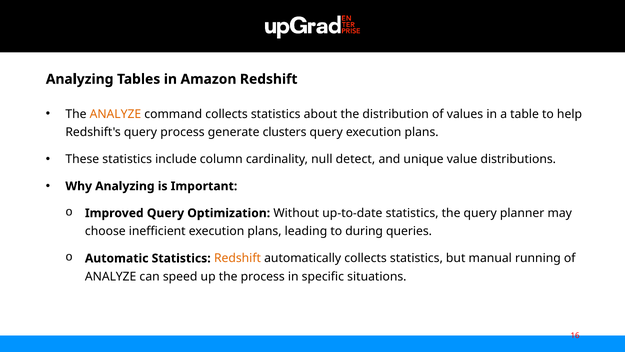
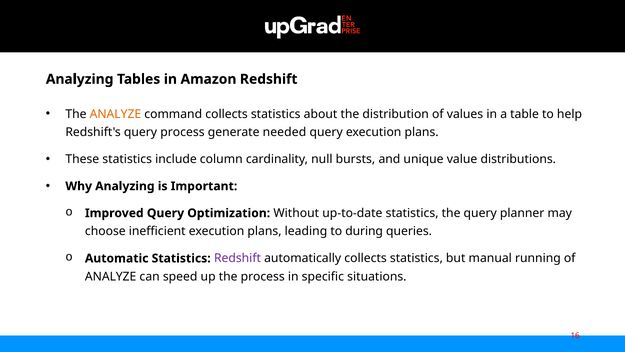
clusters: clusters -> needed (284, 132)
detect: detect -> bursts (355, 159)
Redshift colour: orange -> purple (237, 258)
